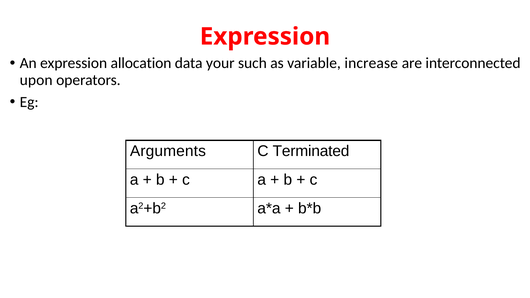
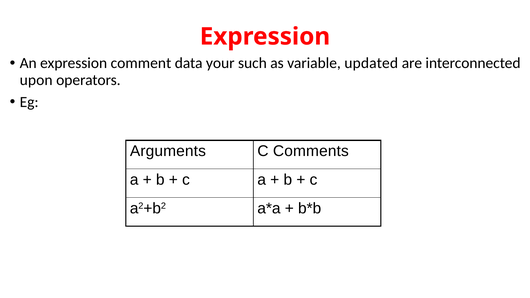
allocation: allocation -> comment (141, 63)
increase: increase -> updated (371, 63)
Terminated: Terminated -> Comments (311, 151)
